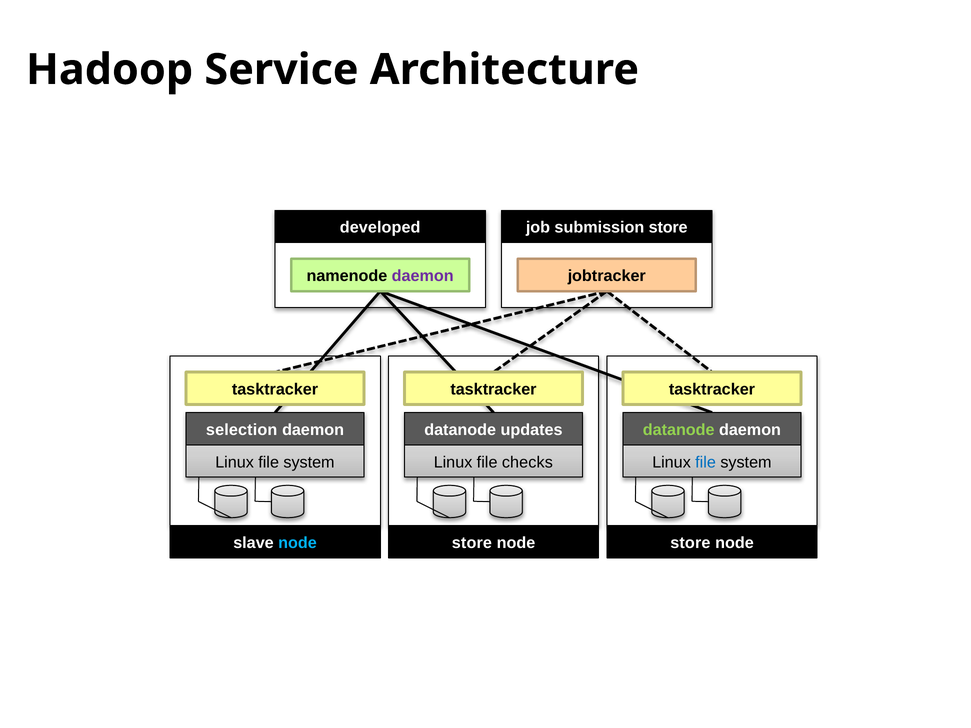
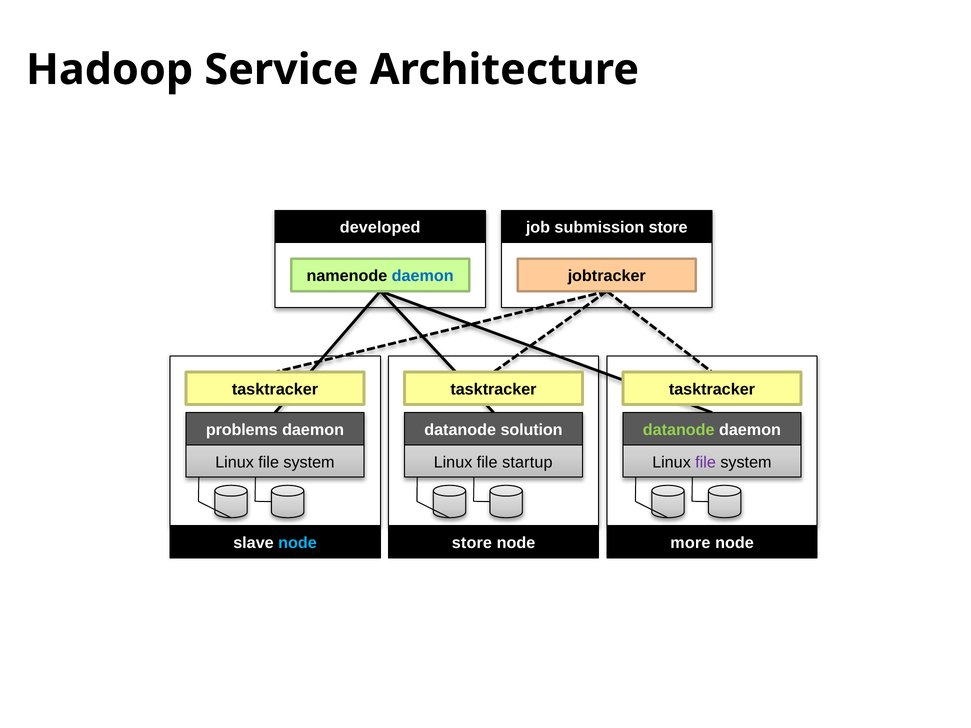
daemon colour: purple -> blue (423, 276)
selection: selection -> problems (242, 430)
updates: updates -> solution (532, 430)
checks: checks -> startup (527, 462)
file colour: blue -> purple (706, 462)
store: store -> more (690, 543)
